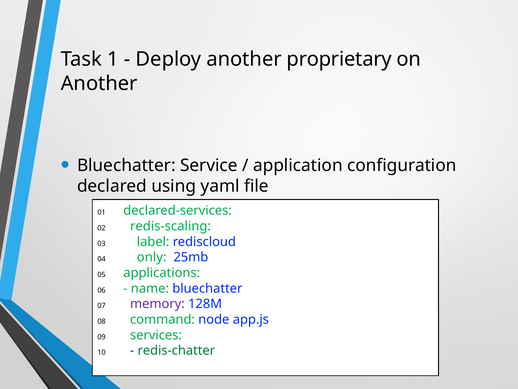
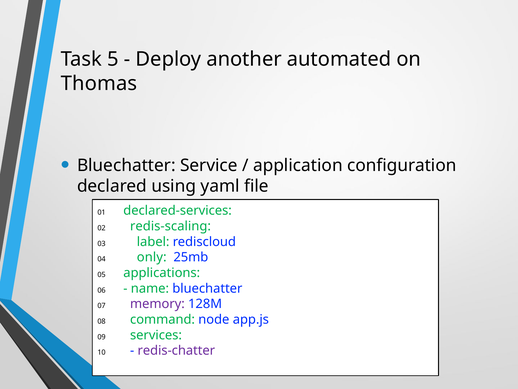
1: 1 -> 5 (113, 59)
proprietary: proprietary -> automated (339, 59)
Another: Another -> Thomas (99, 83)
redis-chatter colour: green -> purple (176, 350)
